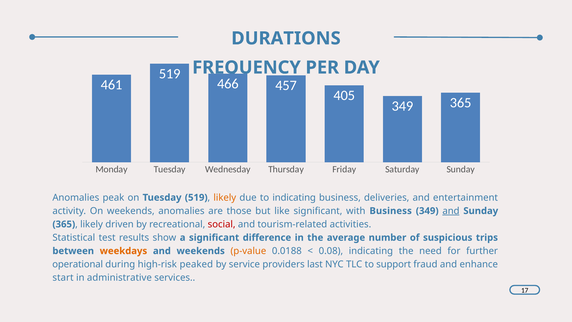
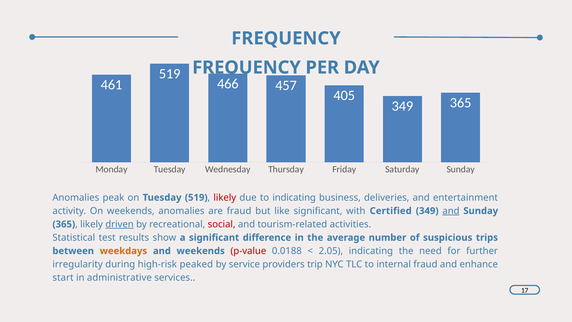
DURATIONS: DURATIONS -> FREQUENCY (286, 38)
likely colour: orange -> red (225, 197)
are those: those -> fraud (239, 211)
with Business: Business -> Certified (391, 211)
driven underline: none -> present (120, 224)
p-value colour: orange -> red (248, 251)
0.08: 0.08 -> 2.05 (331, 251)
operational: operational -> irregularity (78, 264)
last: last -> trip (315, 264)
support: support -> internal (394, 264)
